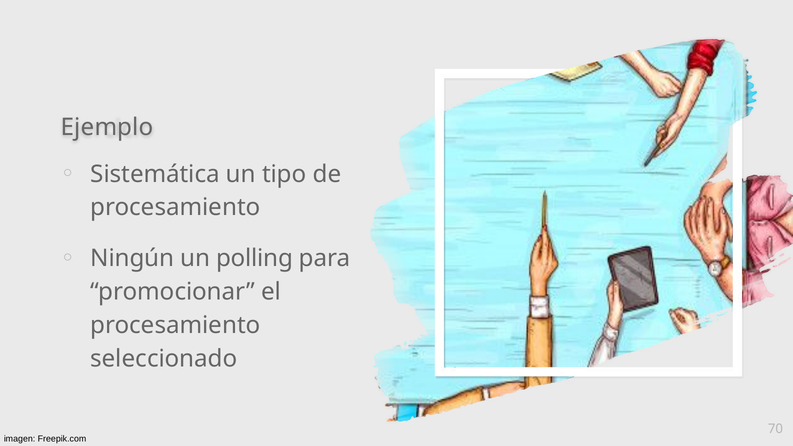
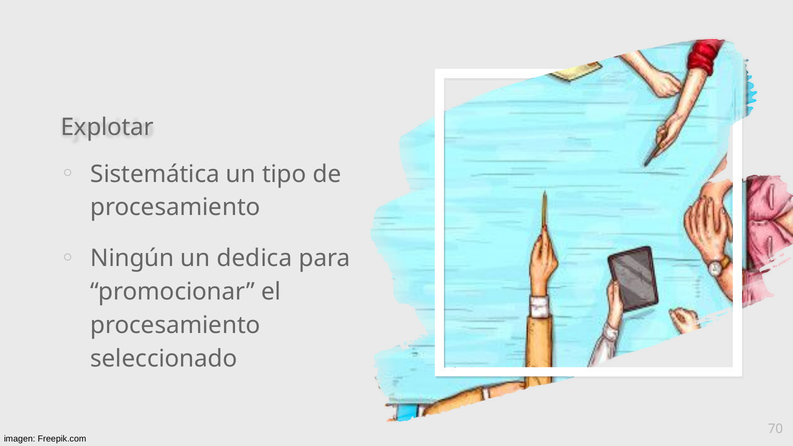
Ejemplo: Ejemplo -> Explotar (107, 127)
polling: polling -> dedica (254, 259)
